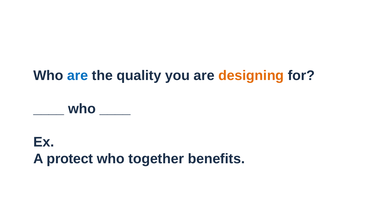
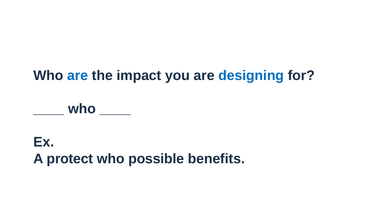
quality: quality -> impact (139, 76)
designing colour: orange -> blue (251, 76)
together: together -> possible (156, 159)
